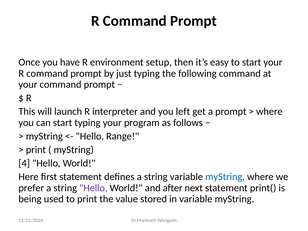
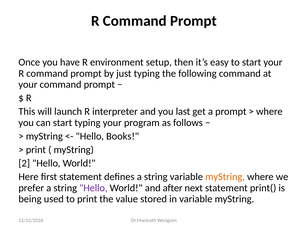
left: left -> last (183, 112)
Range: Range -> Books (123, 136)
4: 4 -> 2 (24, 163)
myString colour: blue -> orange (225, 177)
